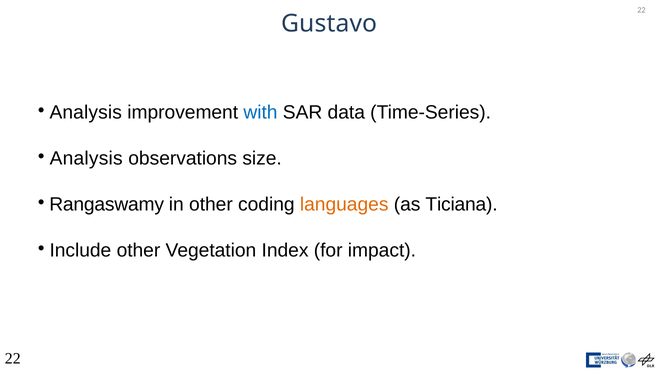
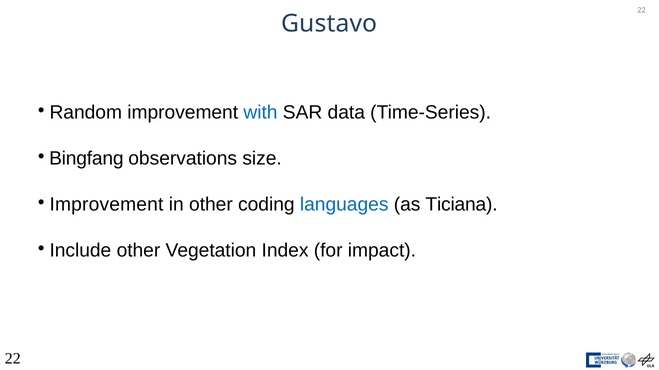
Analysis: Analysis -> Random (86, 113)
Analysis: Analysis -> Bingfang (86, 159)
Rangaswamy: Rangaswamy -> Improvement (106, 205)
languages colour: orange -> blue (344, 205)
